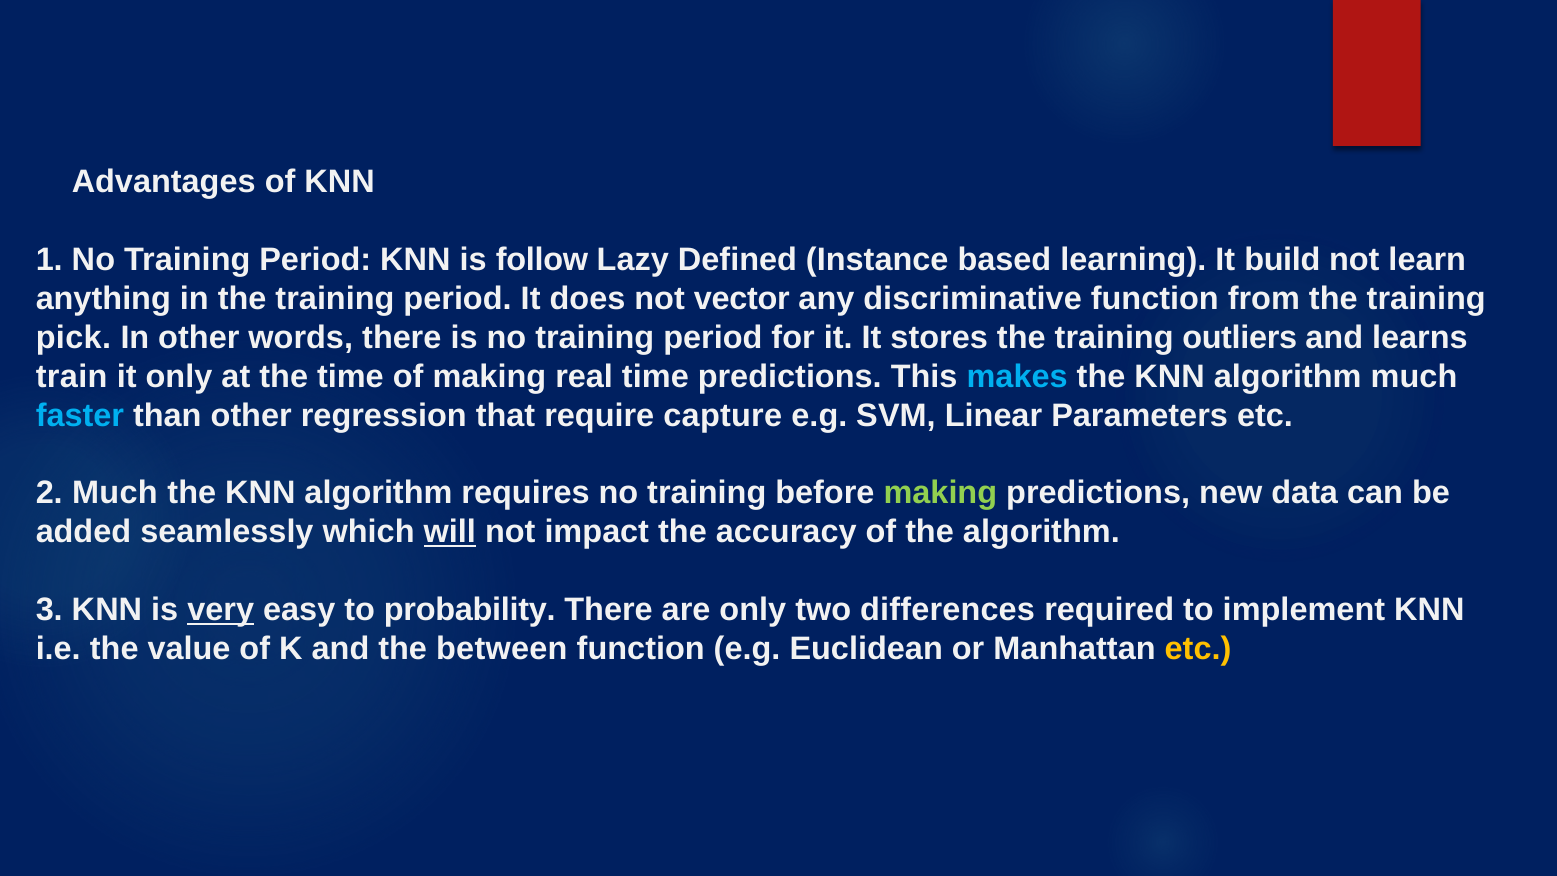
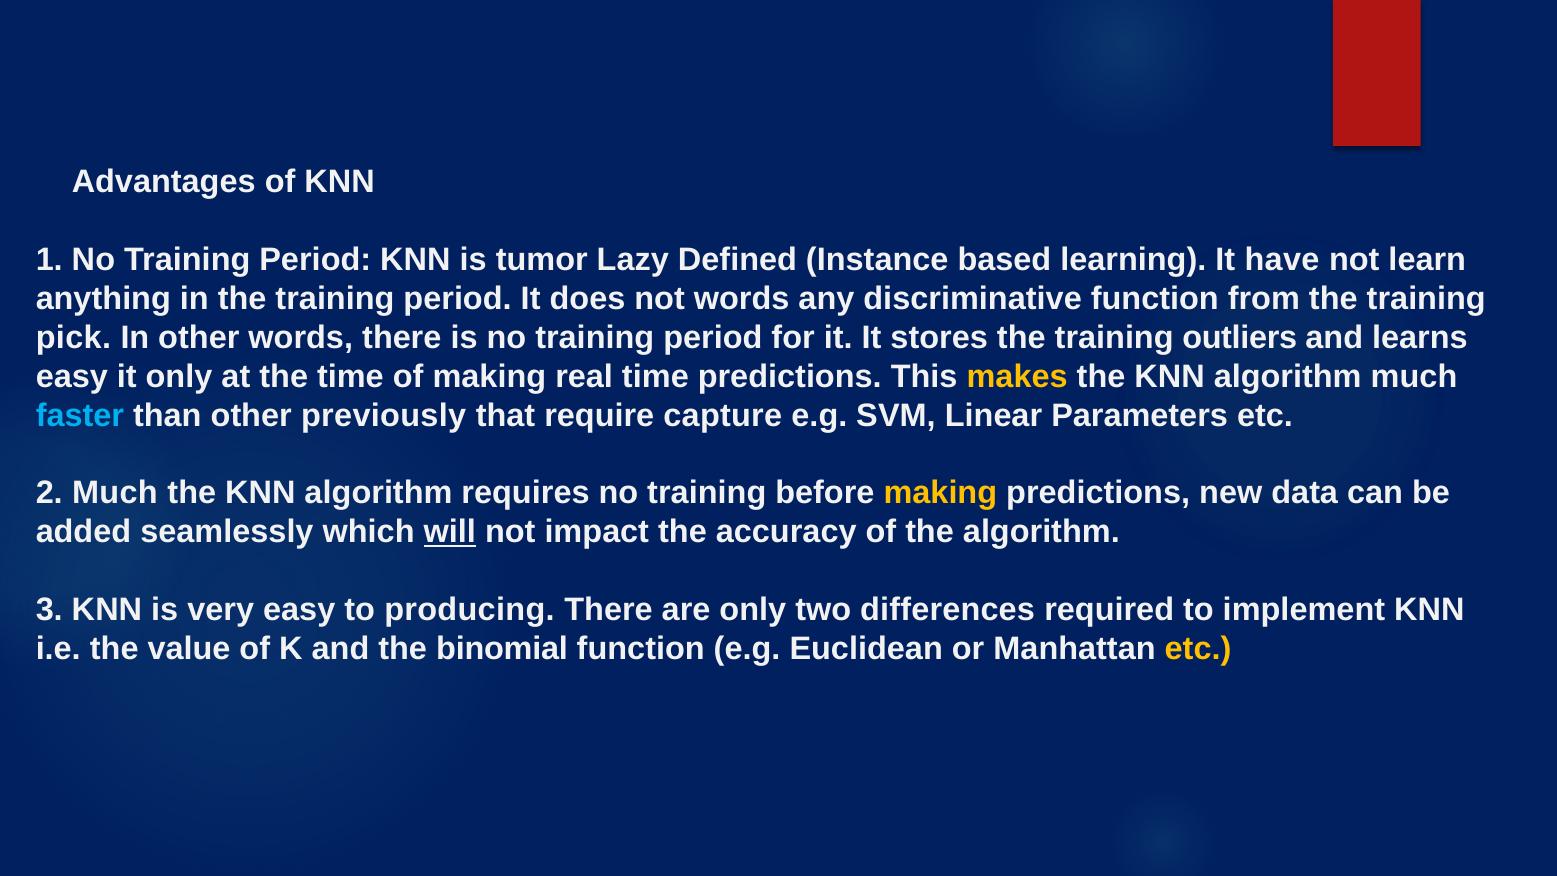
follow: follow -> tumor (542, 259)
build: build -> have (1282, 259)
not vector: vector -> words (742, 298)
train: train -> easy (72, 376)
makes colour: light blue -> yellow (1017, 376)
regression: regression -> previously (384, 415)
making colour: light green -> yellow (940, 493)
very underline: present -> none (221, 610)
probability: probability -> producing (469, 610)
between: between -> binomial (502, 649)
